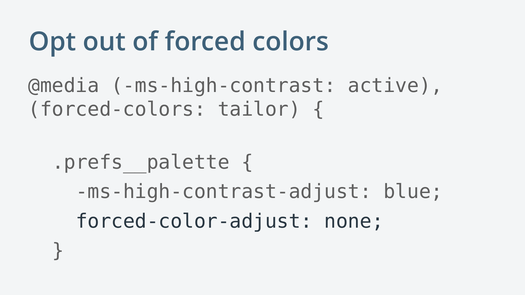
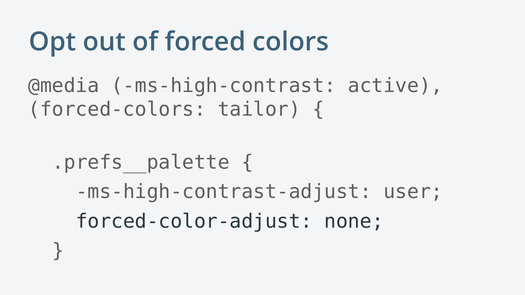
blue: blue -> user (413, 192)
